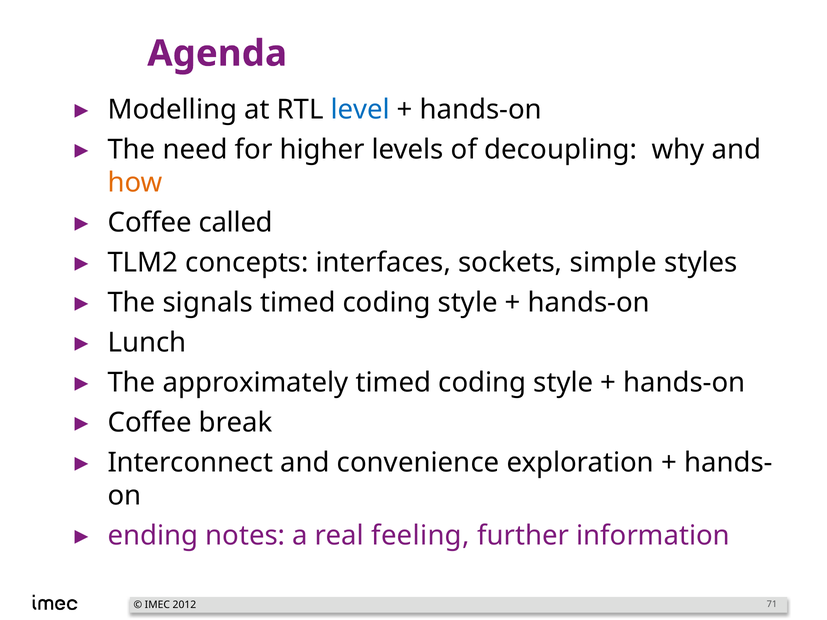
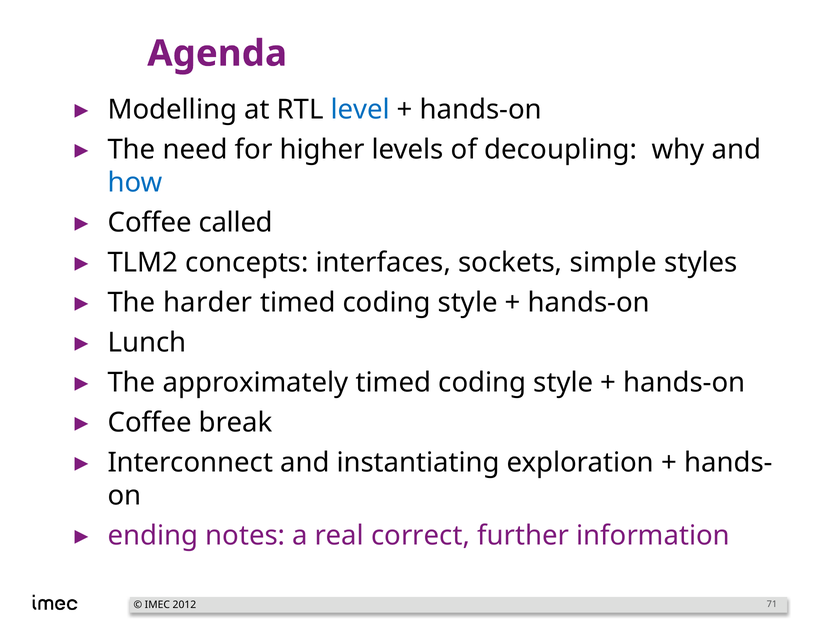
how colour: orange -> blue (135, 183)
signals: signals -> harder (208, 303)
convenience: convenience -> instantiating (418, 463)
feeling: feeling -> correct (421, 536)
